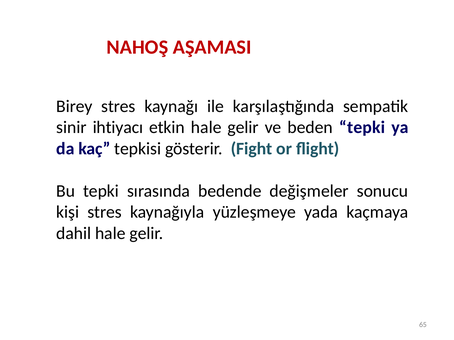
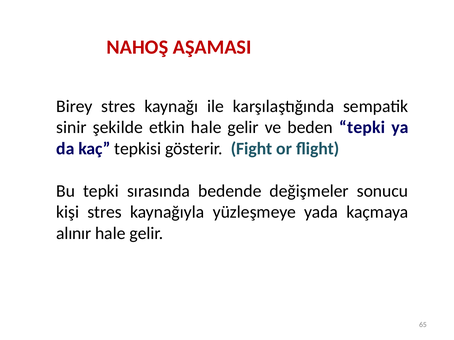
ihtiyacı: ihtiyacı -> şekilde (118, 128)
dahil: dahil -> alınır (74, 234)
